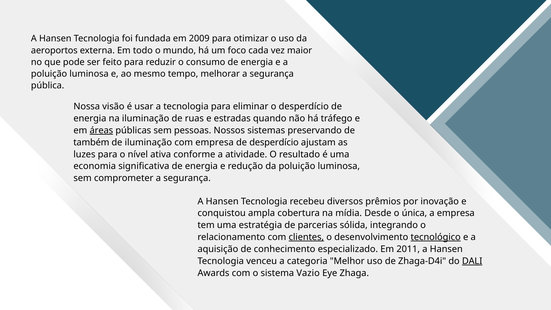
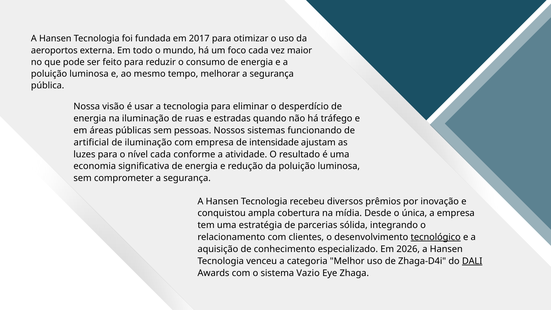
2009: 2009 -> 2017 (199, 39)
áreas underline: present -> none (101, 130)
preservando: preservando -> funcionando (315, 130)
também: também -> artificial (91, 142)
de desperdício: desperdício -> intensidade (274, 142)
nível ativa: ativa -> cada (161, 154)
clientes underline: present -> none (306, 237)
2011: 2011 -> 2026 (408, 249)
